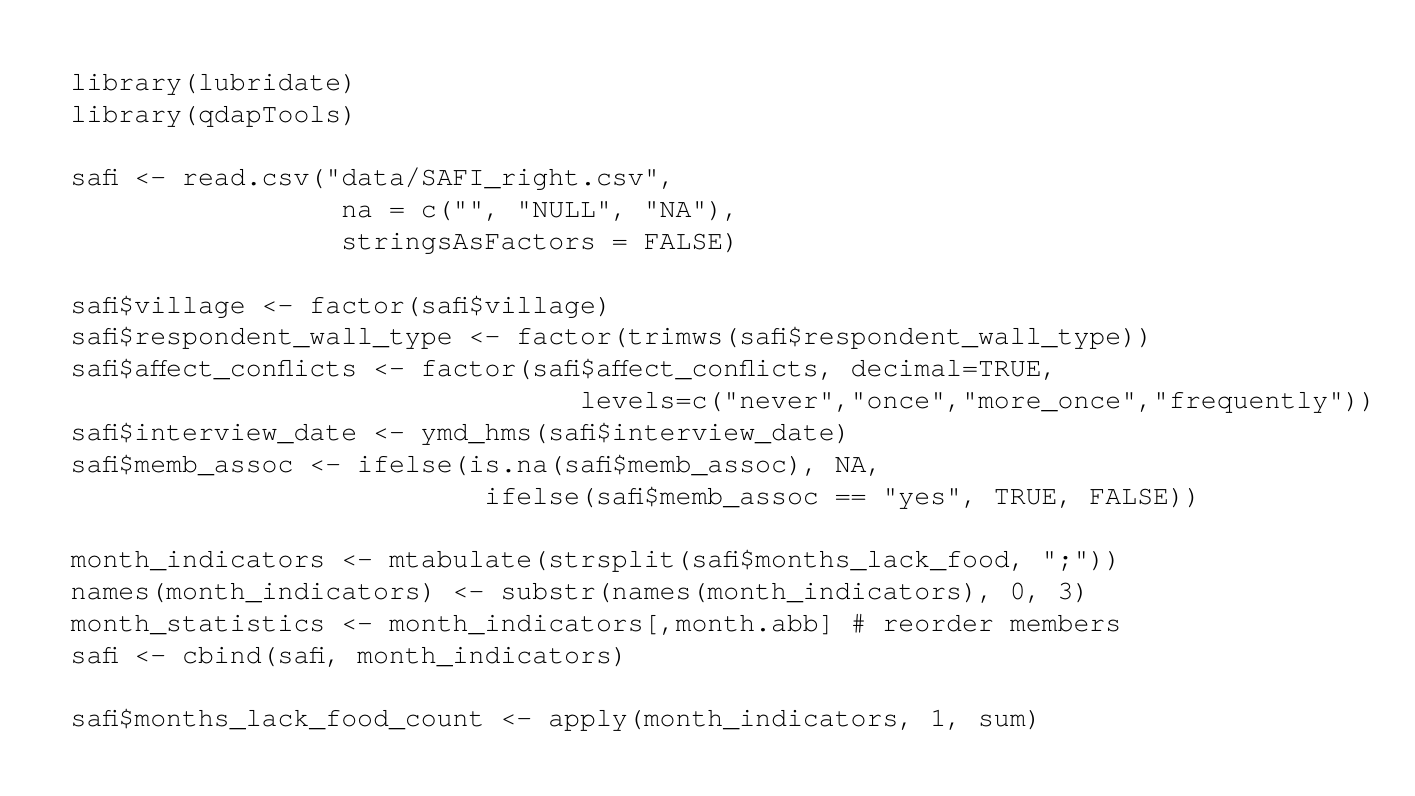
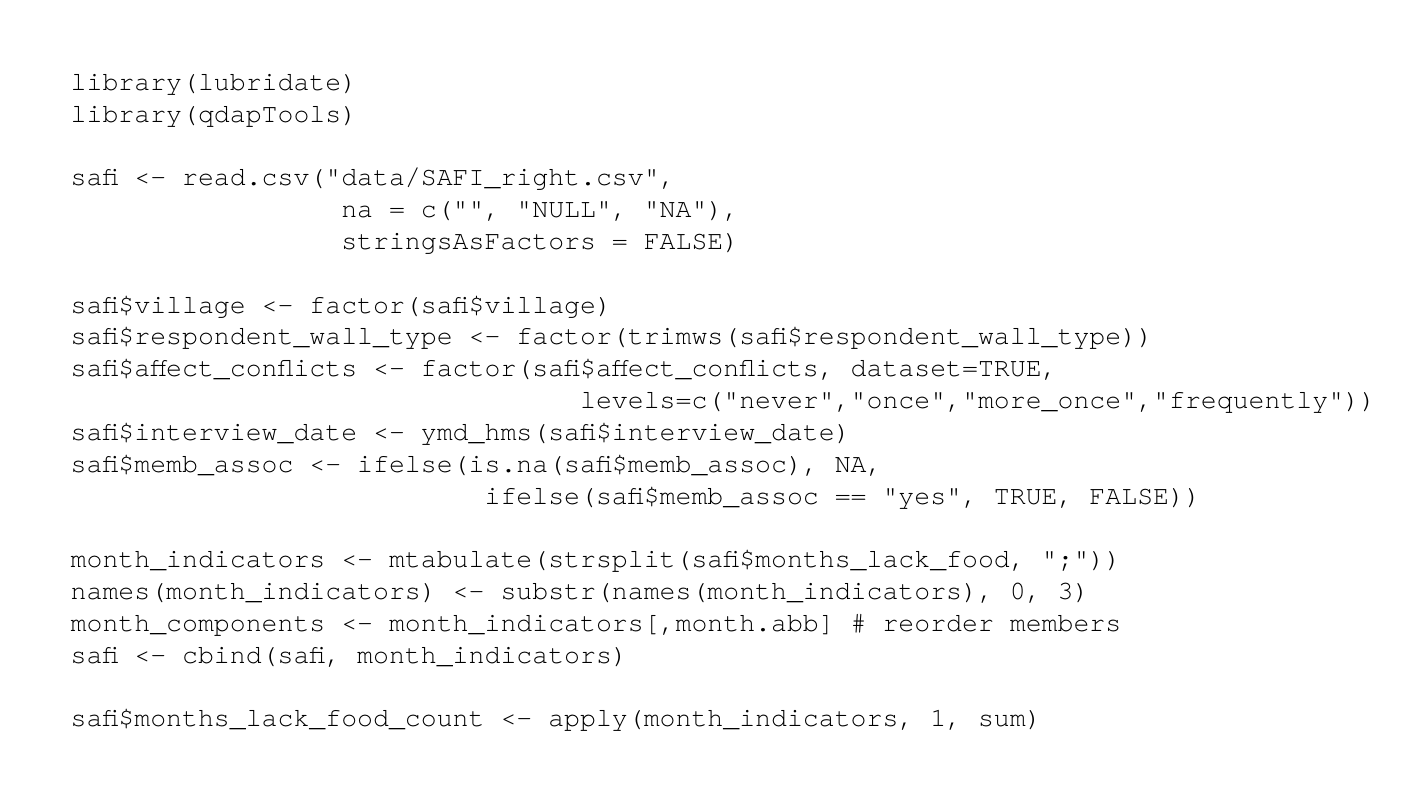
decimal=TRUE: decimal=TRUE -> dataset=TRUE (954, 368)
month_statistics: month_statistics -> month_components (198, 623)
